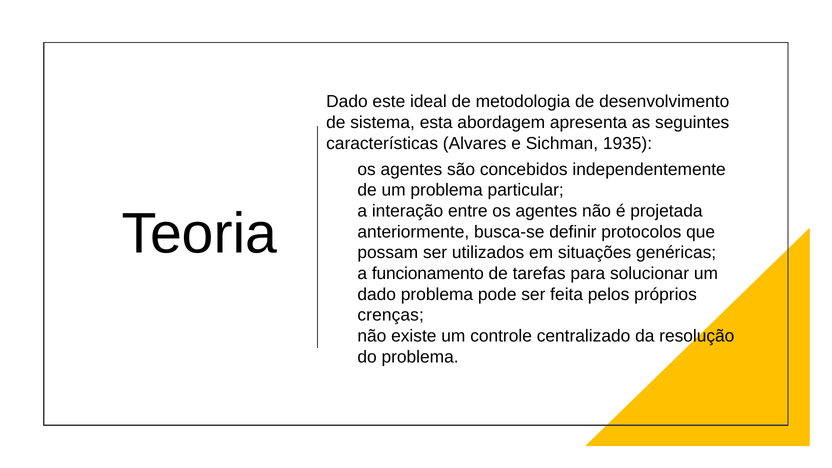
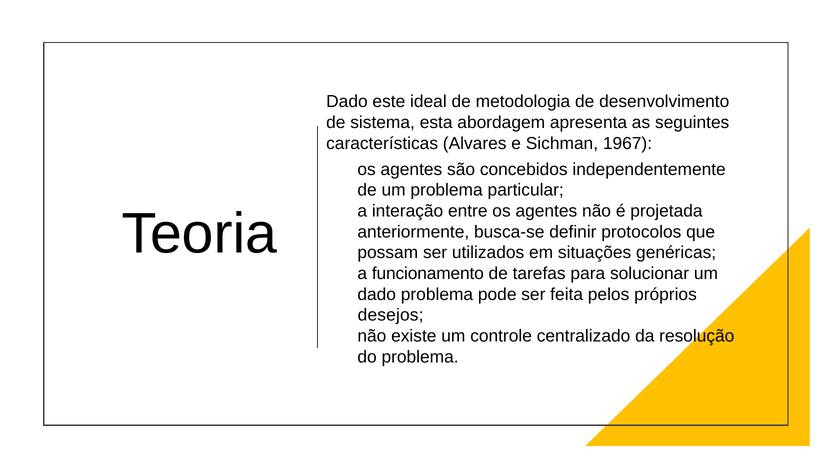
1935: 1935 -> 1967 (628, 143)
crenças: crenças -> desejos (391, 315)
